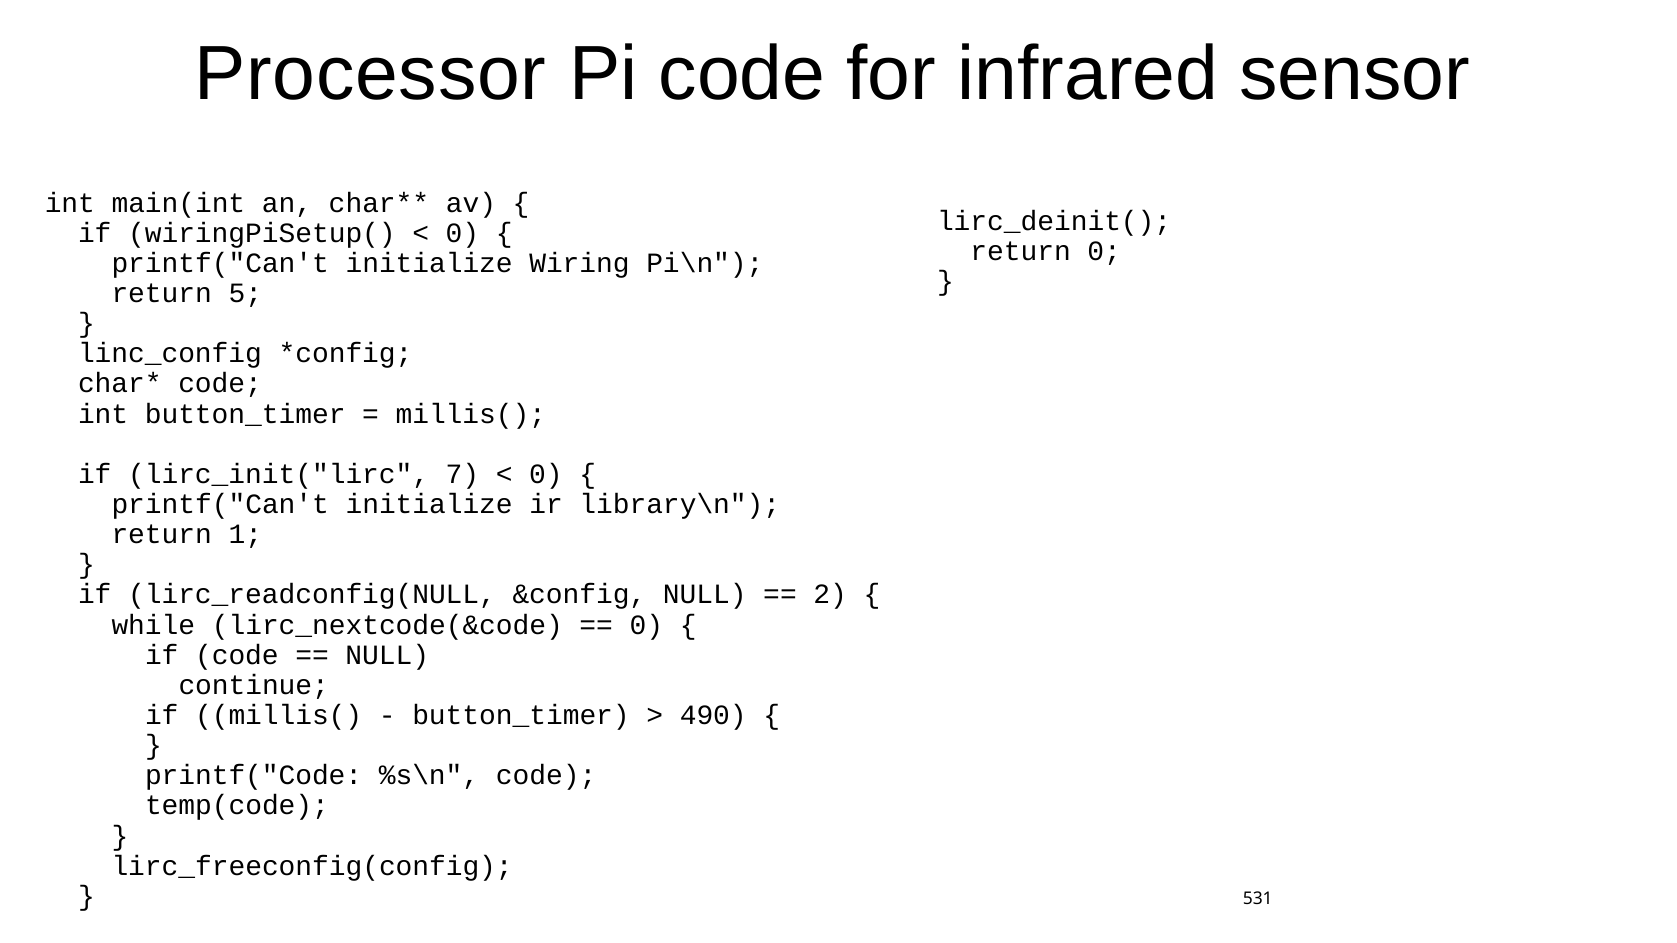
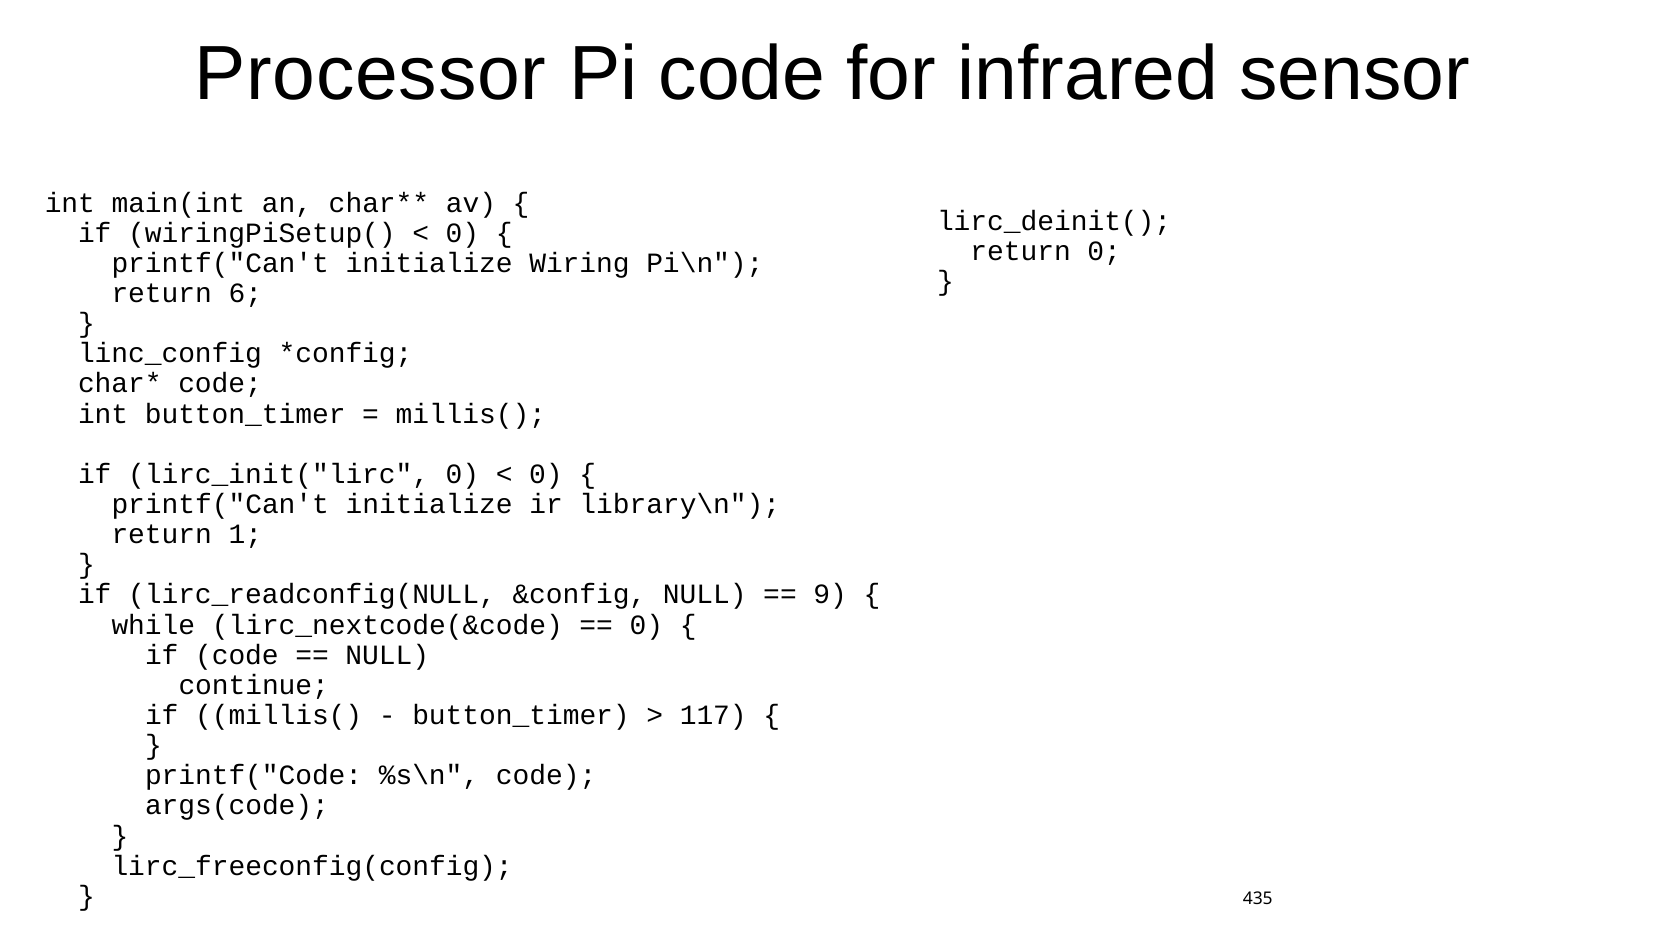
5: 5 -> 6 (245, 293)
lirc_init("lirc 7: 7 -> 0 (462, 474)
2: 2 -> 9 (830, 595)
490: 490 -> 117 (713, 716)
temp(code: temp(code -> args(code (237, 806)
531: 531 -> 435 (1258, 899)
